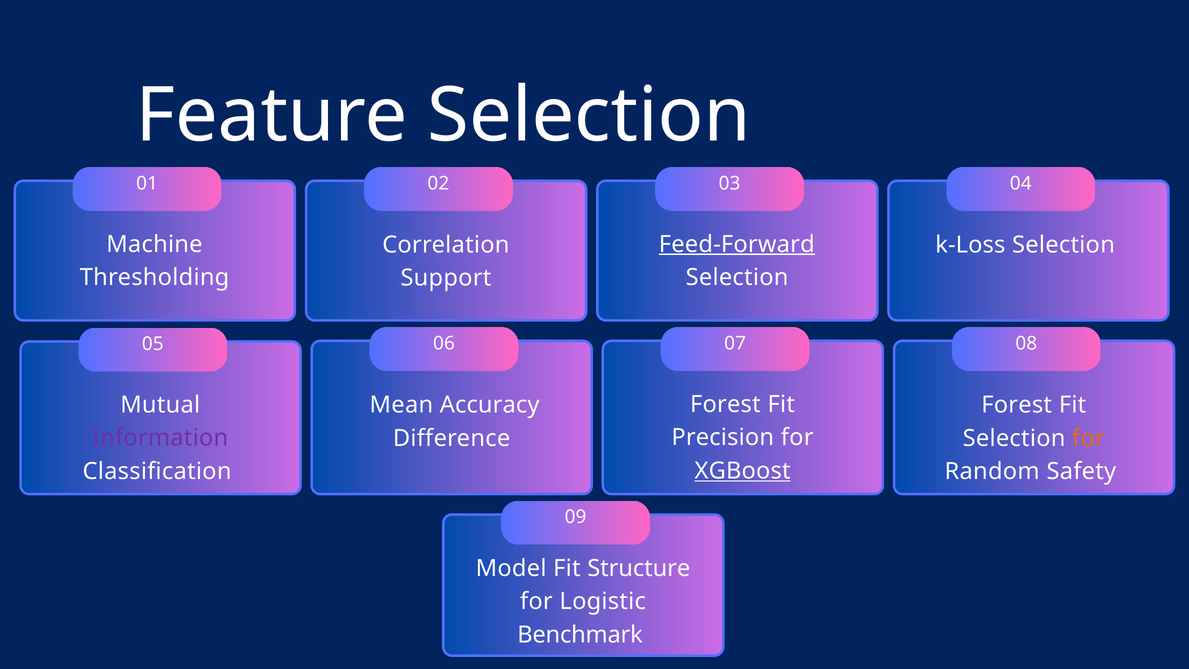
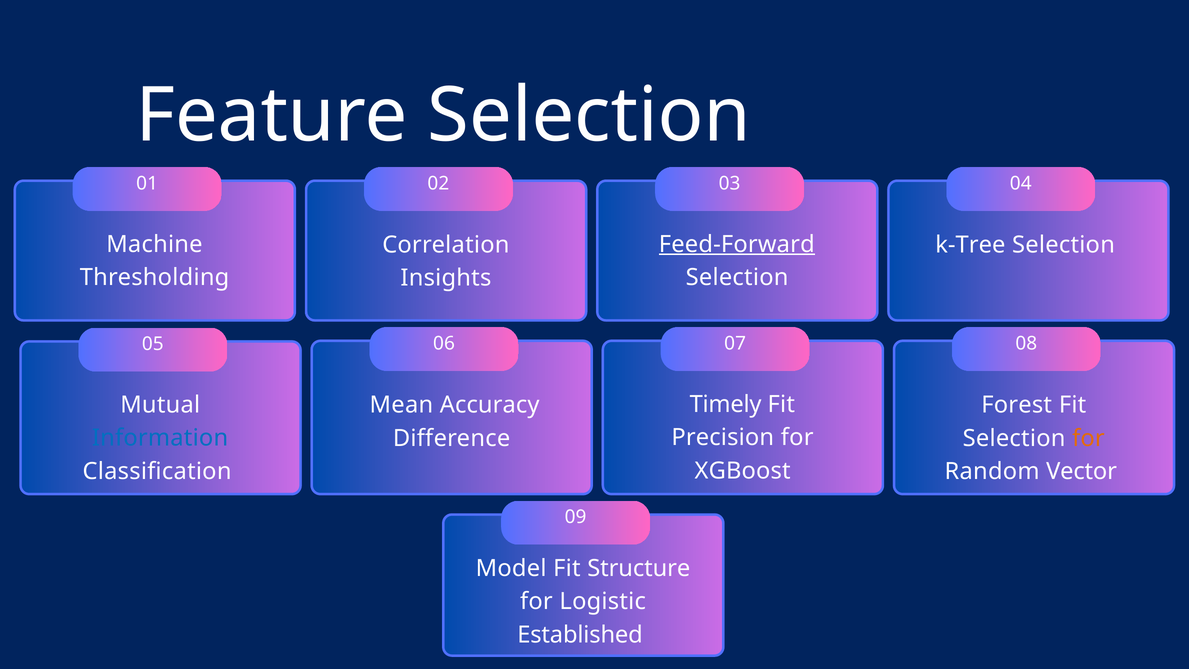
k-Loss: k-Loss -> k-Tree (970, 245)
Support: Support -> Insights (446, 278)
Forest: Forest -> Timely (726, 404)
Information colour: purple -> blue (160, 438)
XGBoost underline: present -> none (743, 471)
Safety: Safety -> Vector (1082, 471)
Benchmark: Benchmark -> Established (580, 635)
